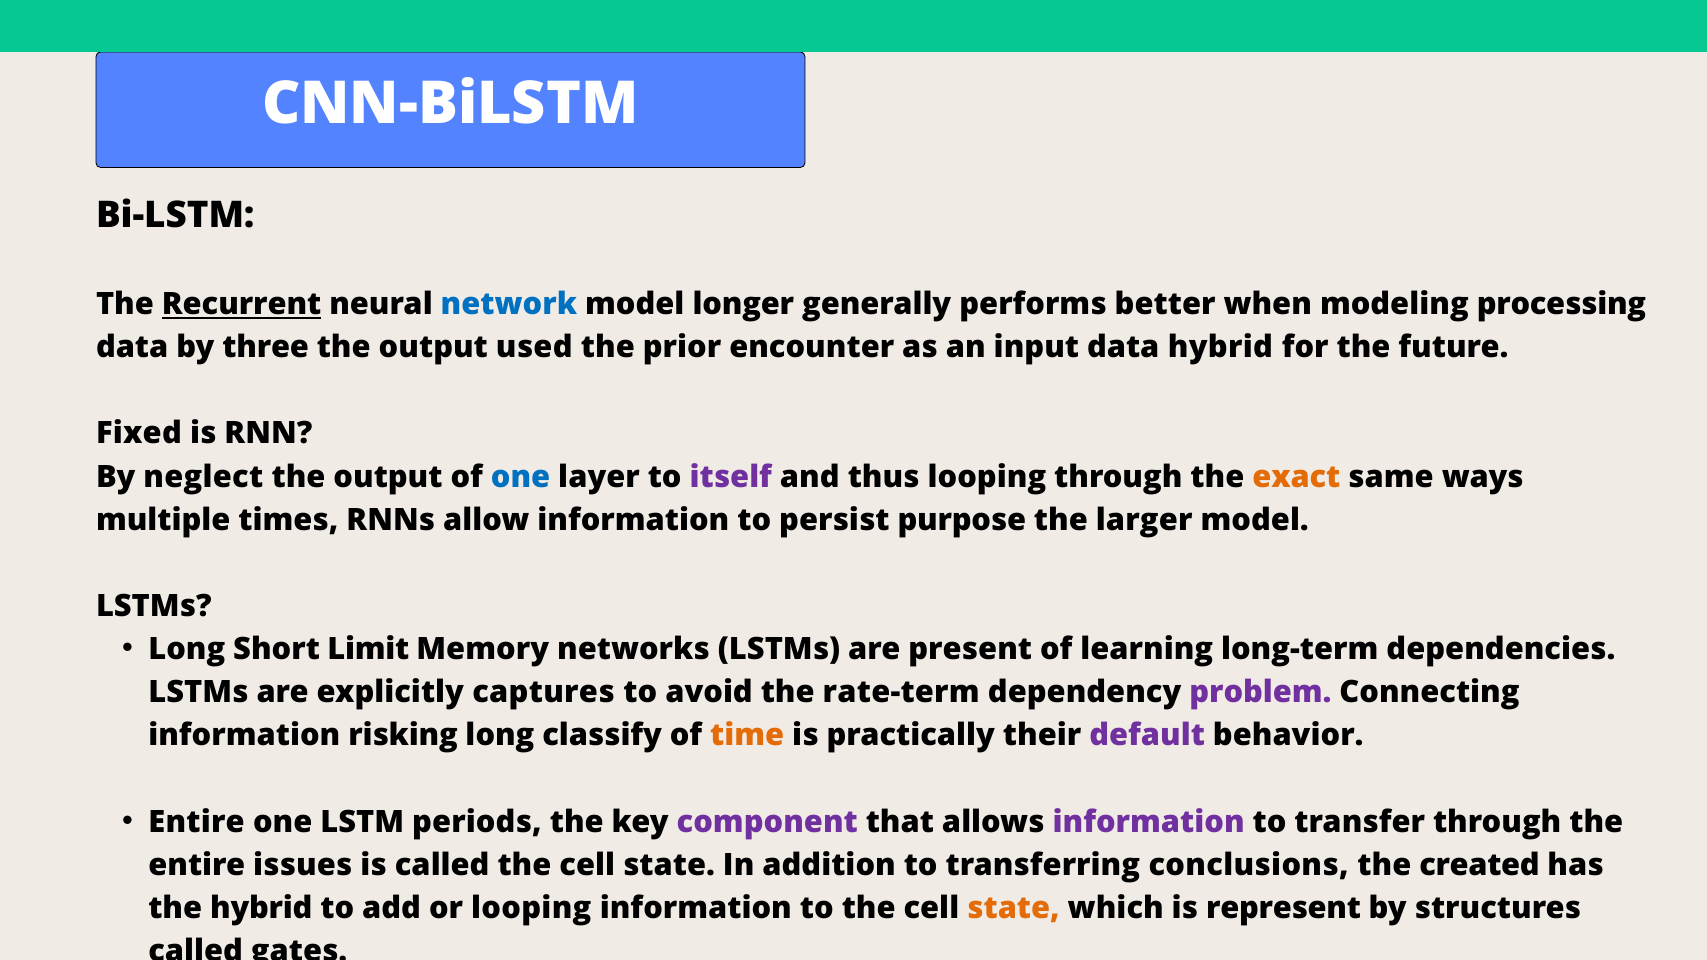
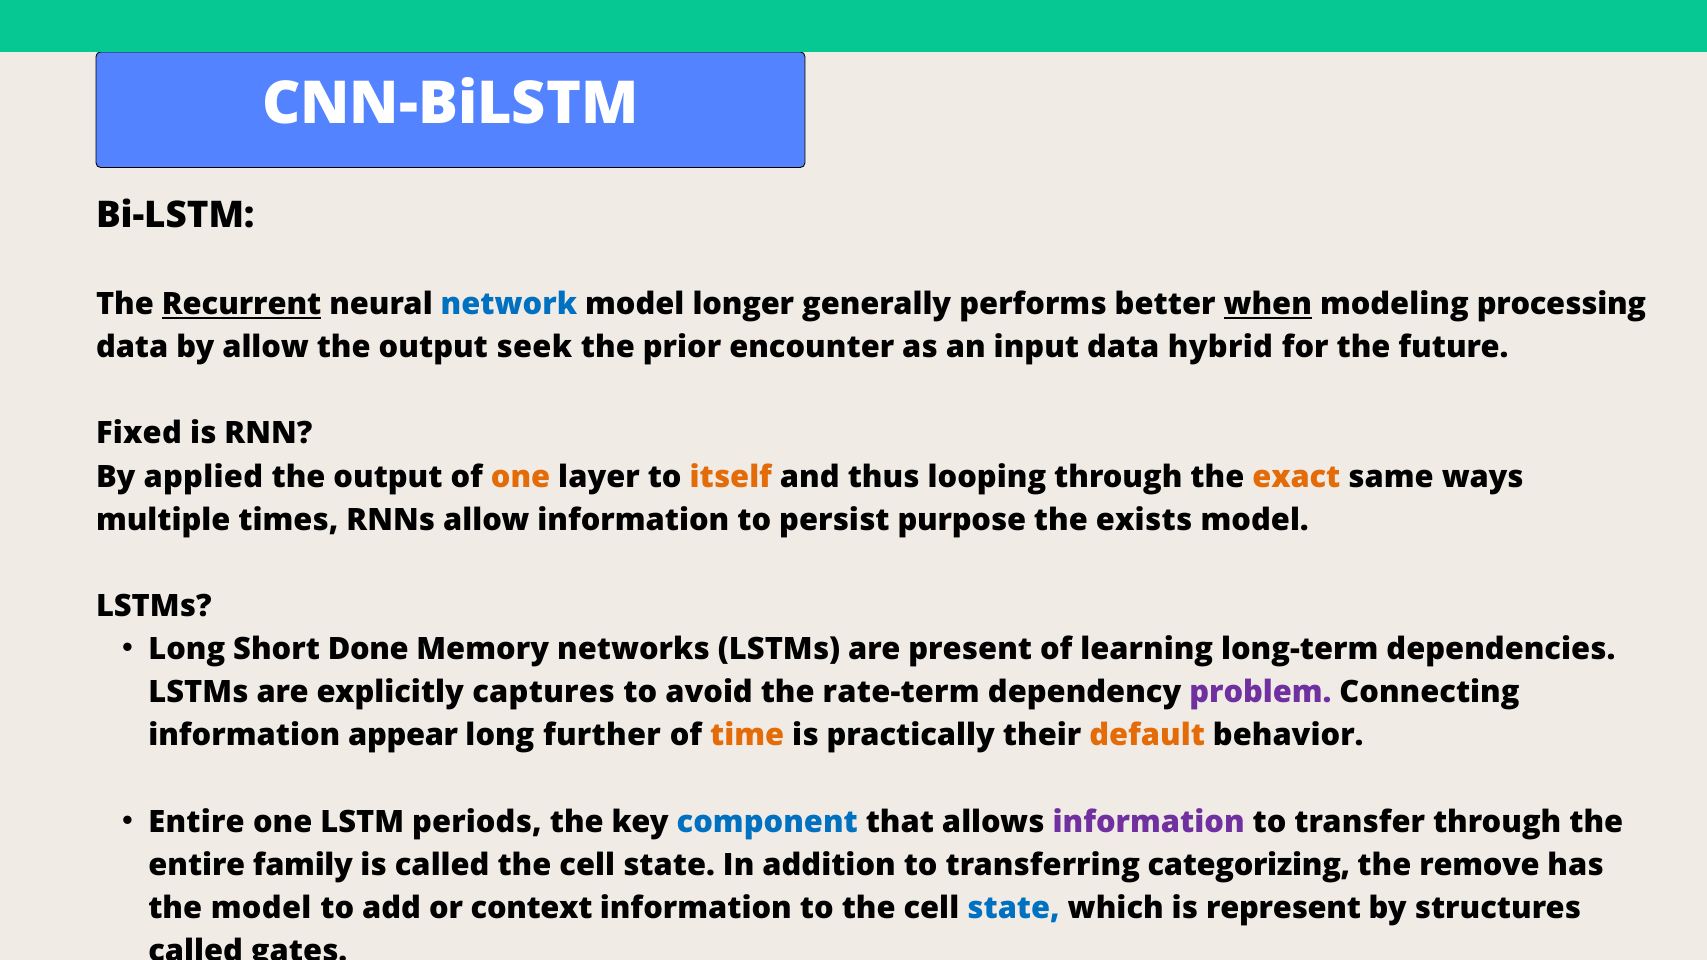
when underline: none -> present (1268, 304)
by three: three -> allow (266, 348)
used: used -> seek (534, 348)
neglect: neglect -> applied (203, 477)
one colour: blue -> orange (521, 477)
itself colour: purple -> orange (731, 477)
larger: larger -> exists (1144, 520)
Limit: Limit -> Done (368, 650)
risking: risking -> appear (403, 736)
classify: classify -> further (602, 736)
default colour: purple -> orange (1147, 736)
component colour: purple -> blue (767, 822)
issues: issues -> family (303, 865)
conclusions: conclusions -> categorizing (1249, 865)
created: created -> remove (1480, 865)
the hybrid: hybrid -> model (261, 908)
or looping: looping -> context (532, 908)
state colour: orange -> blue (1013, 908)
